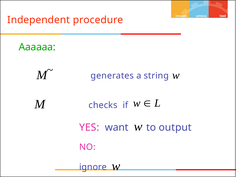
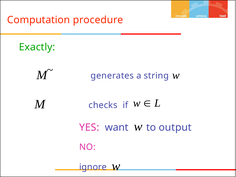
Independent: Independent -> Computation (39, 20)
Aaaaaa: Aaaaaa -> Exactly (37, 47)
